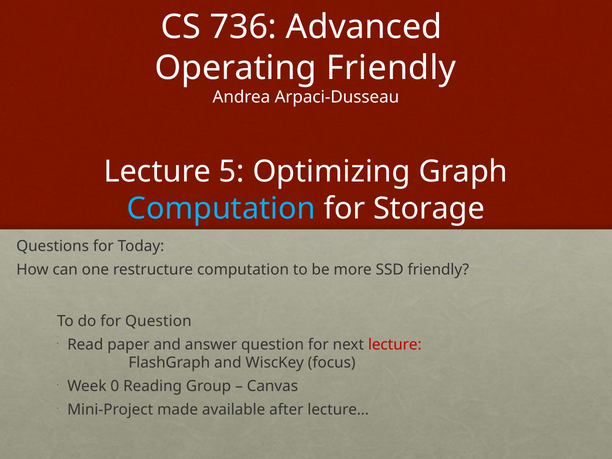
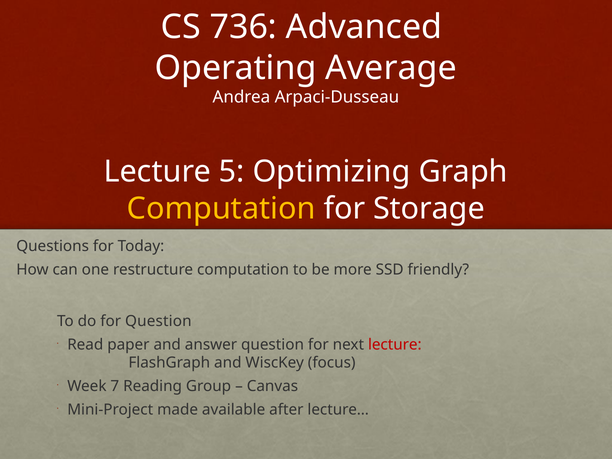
Operating Friendly: Friendly -> Average (391, 68)
Computation colour: light blue -> yellow (221, 208)
0: 0 -> 7 (115, 386)
